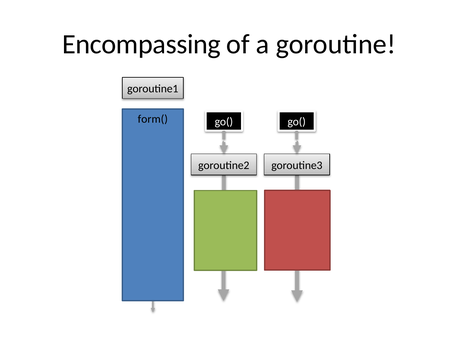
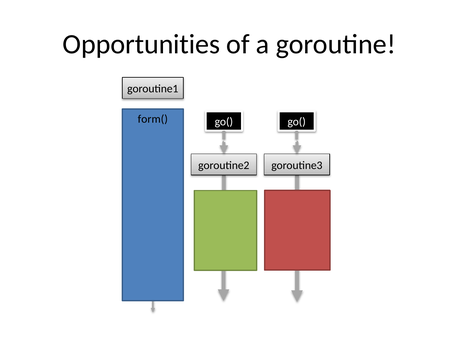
Encompassing: Encompassing -> Opportunities (141, 44)
